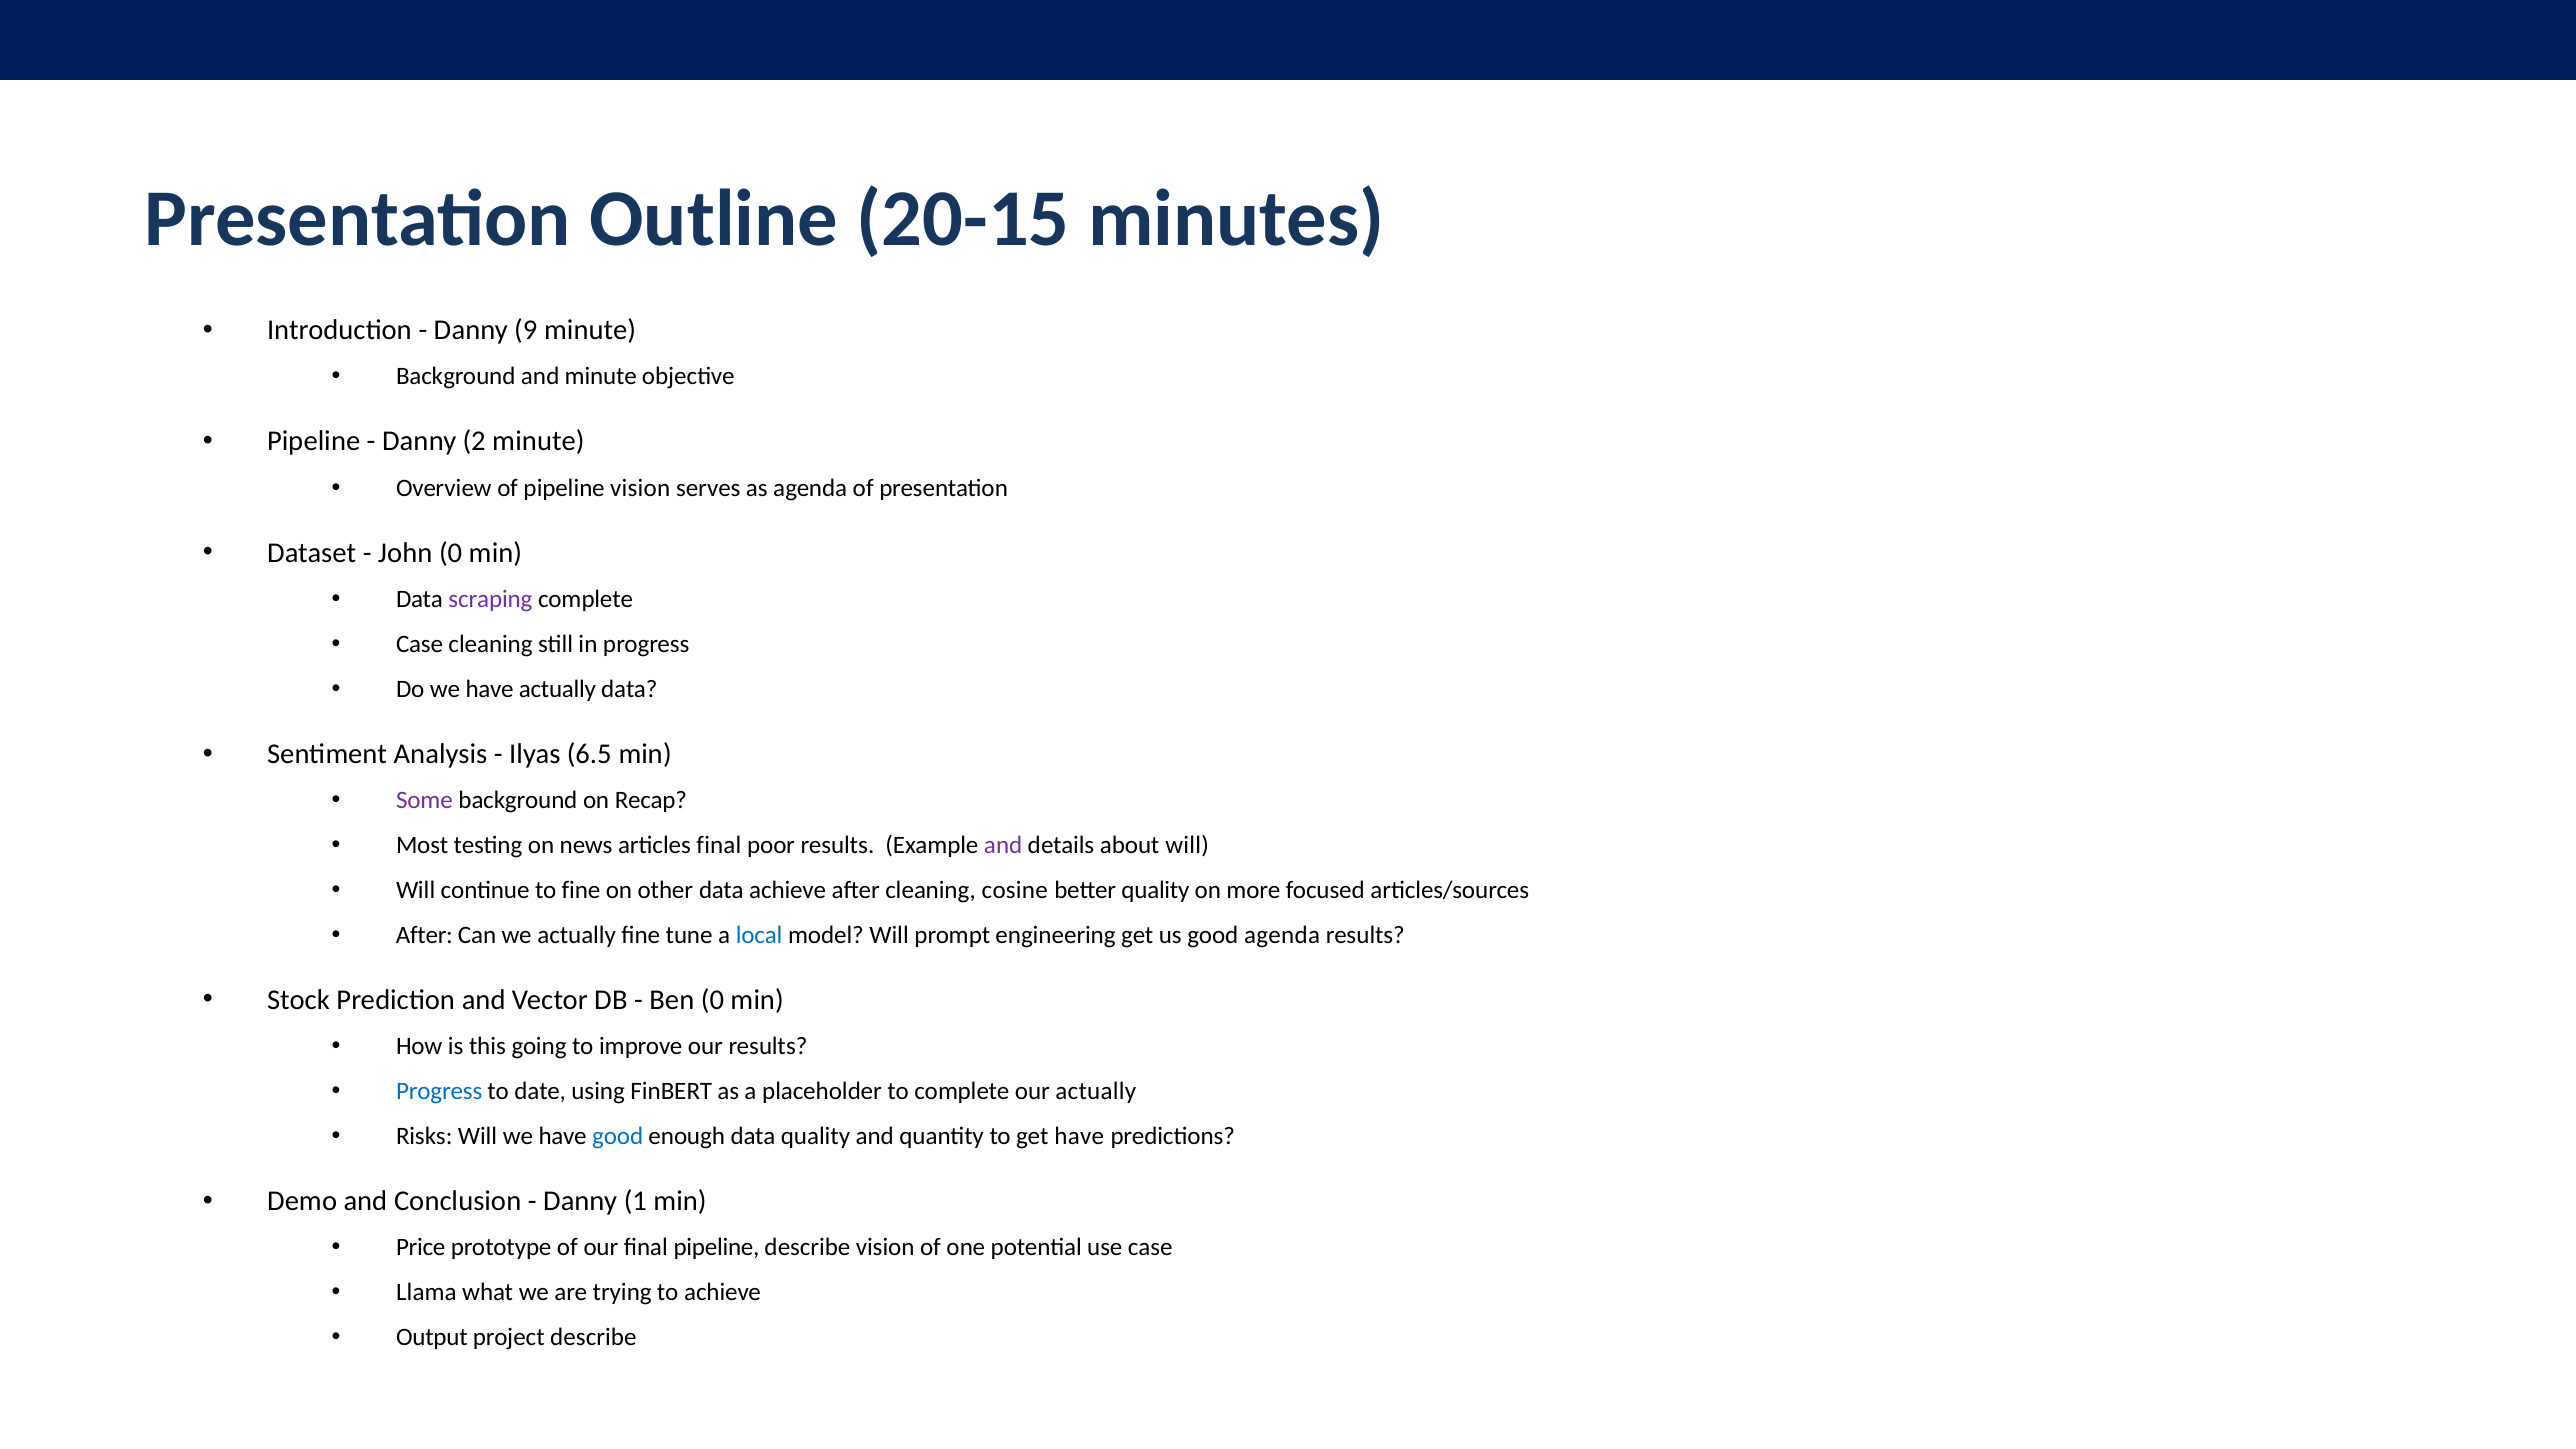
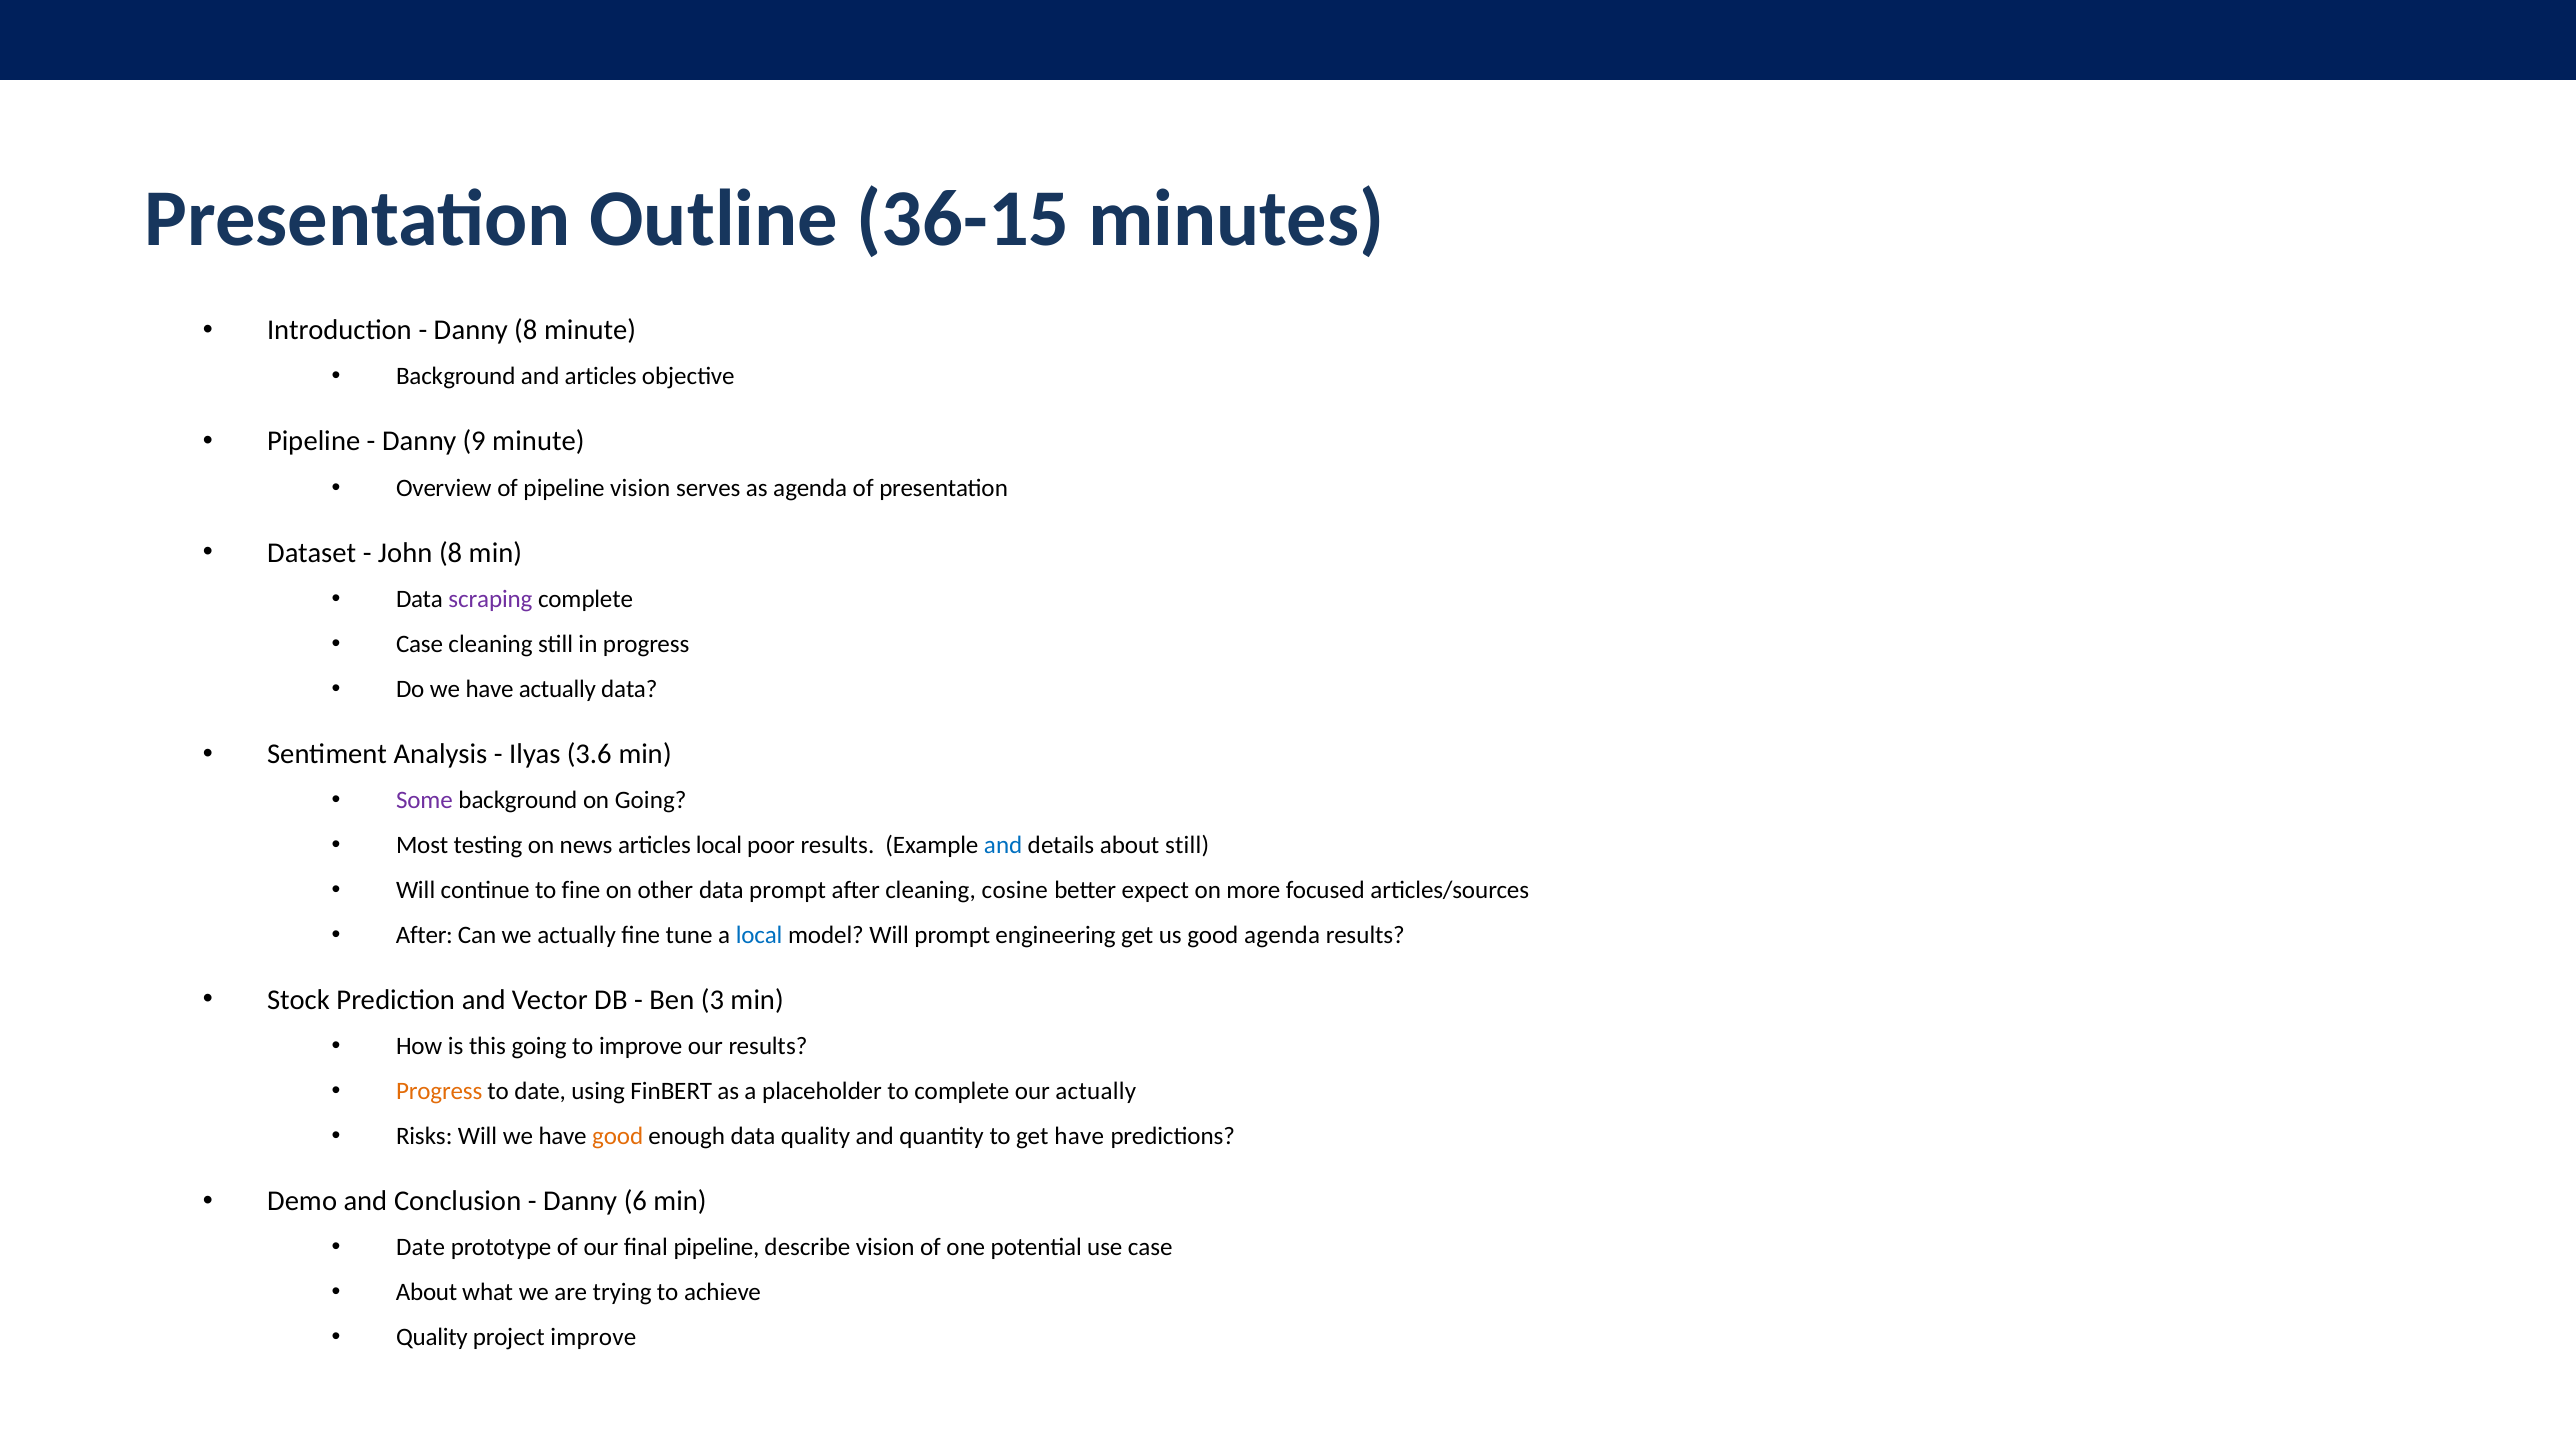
20-15: 20-15 -> 36-15 (963, 219)
Danny 9: 9 -> 8 (526, 330)
and minute: minute -> articles (601, 377)
2: 2 -> 9 (474, 441)
John 0: 0 -> 8 (451, 553)
6.5: 6.5 -> 3.6 (589, 754)
on Recap: Recap -> Going (651, 801)
articles final: final -> local (719, 845)
and colour: purple -> blue (1003, 845)
about will: will -> still (1187, 845)
data achieve: achieve -> prompt (788, 890)
better quality: quality -> expect (1155, 890)
Ben 0: 0 -> 3 (712, 1000)
Progress colour: blue -> orange (439, 1091)
good colour: blue -> orange (618, 1136)
1: 1 -> 6 (635, 1201)
Price: Price -> Date (420, 1248)
Llama: Llama -> About (427, 1292)
Output: Output -> Quality (432, 1337)
project describe: describe -> improve (593, 1337)
